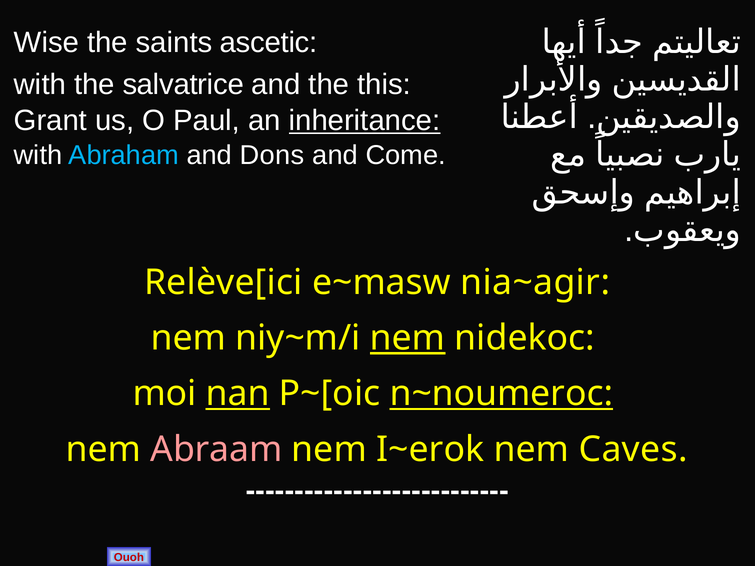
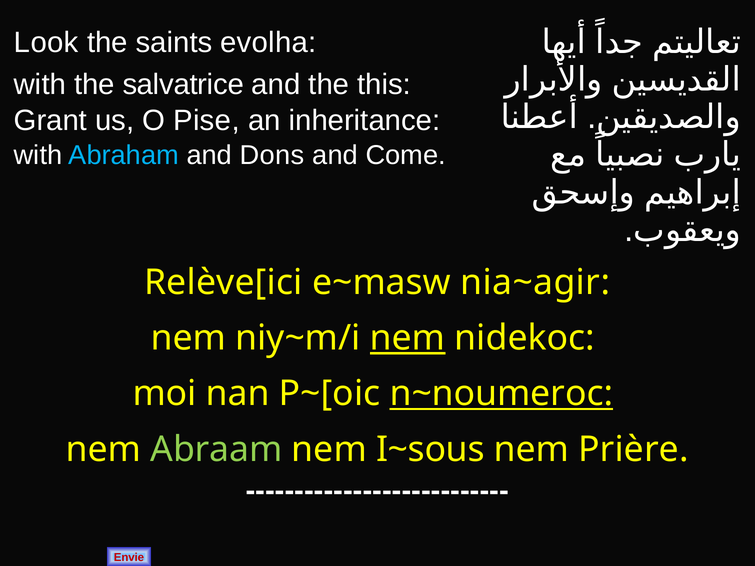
Wise: Wise -> Look (46, 43)
ascetic: ascetic -> evolha (268, 43)
Paul: Paul -> Pise (206, 121)
inheritance underline: present -> none (365, 121)
nan underline: present -> none (238, 394)
Abraam colour: pink -> light green (216, 450)
I~erok: I~erok -> I~sous (430, 450)
Caves: Caves -> Prière (633, 450)
Ouoh: Ouoh -> Envie (129, 558)
